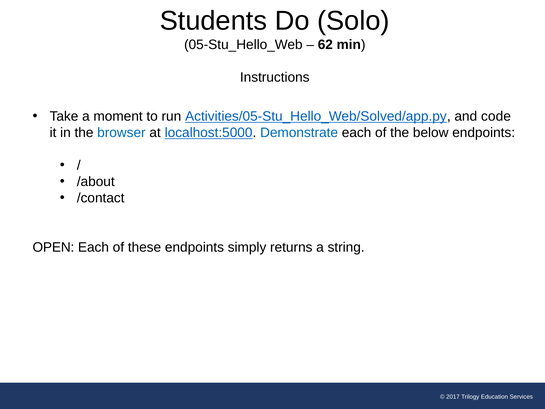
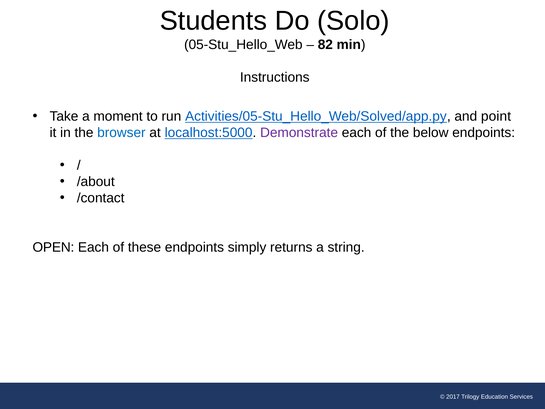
62: 62 -> 82 (325, 44)
code: code -> point (496, 116)
Demonstrate colour: blue -> purple (299, 133)
